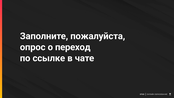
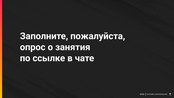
переход: переход -> занятия (73, 47)
